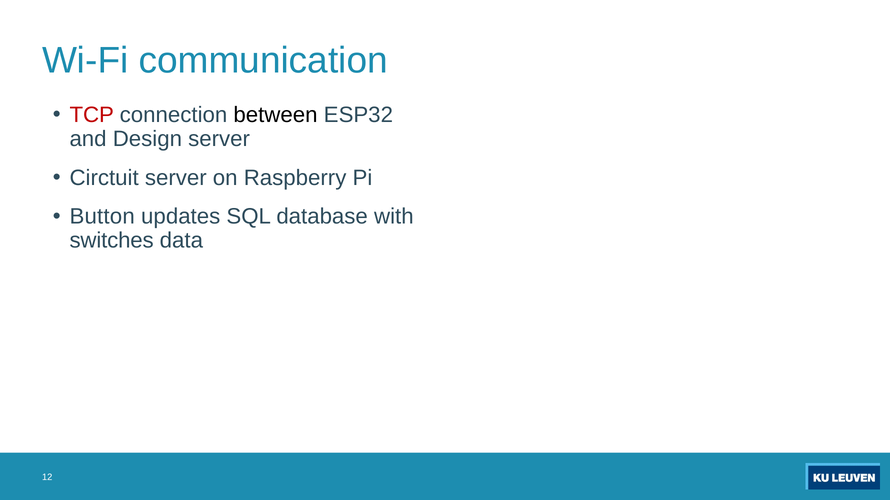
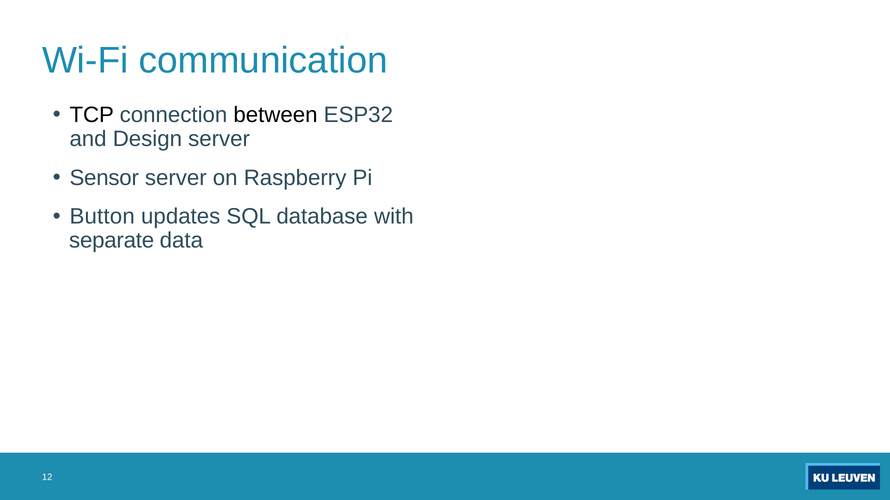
TCP colour: red -> black (92, 115)
Circtuit: Circtuit -> Sensor (104, 178)
switches: switches -> separate (112, 241)
